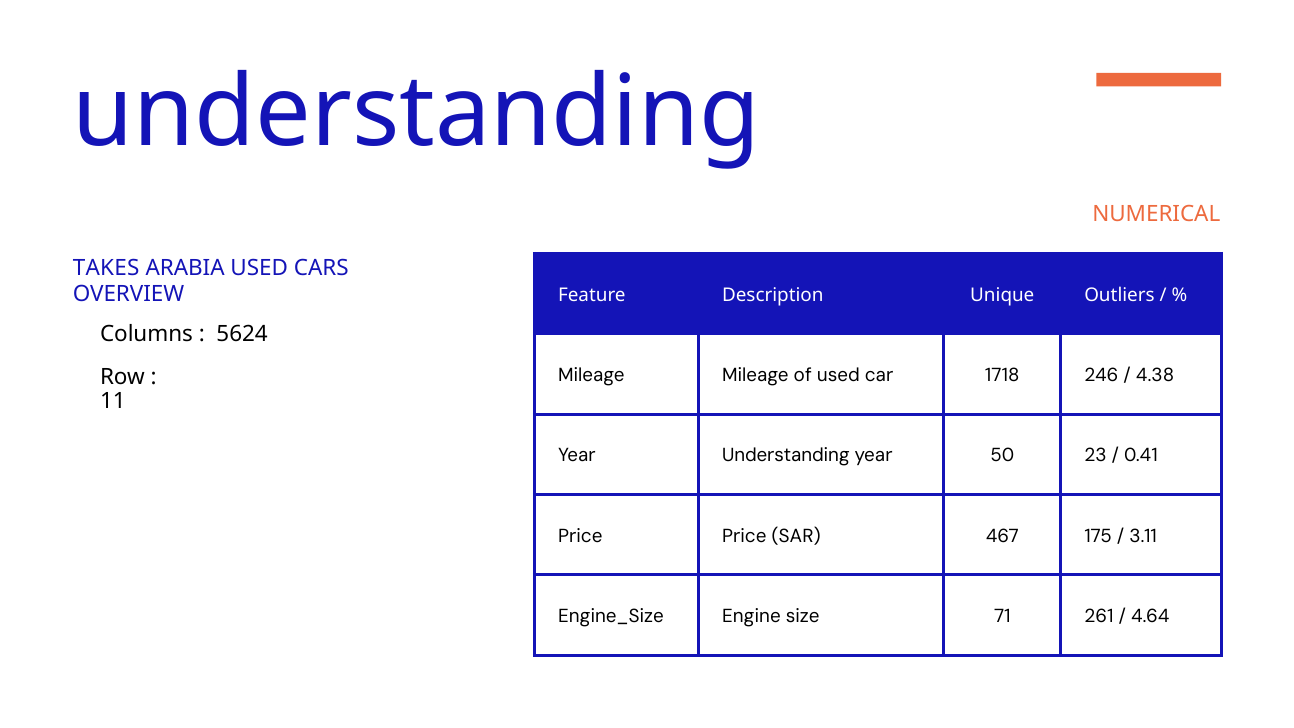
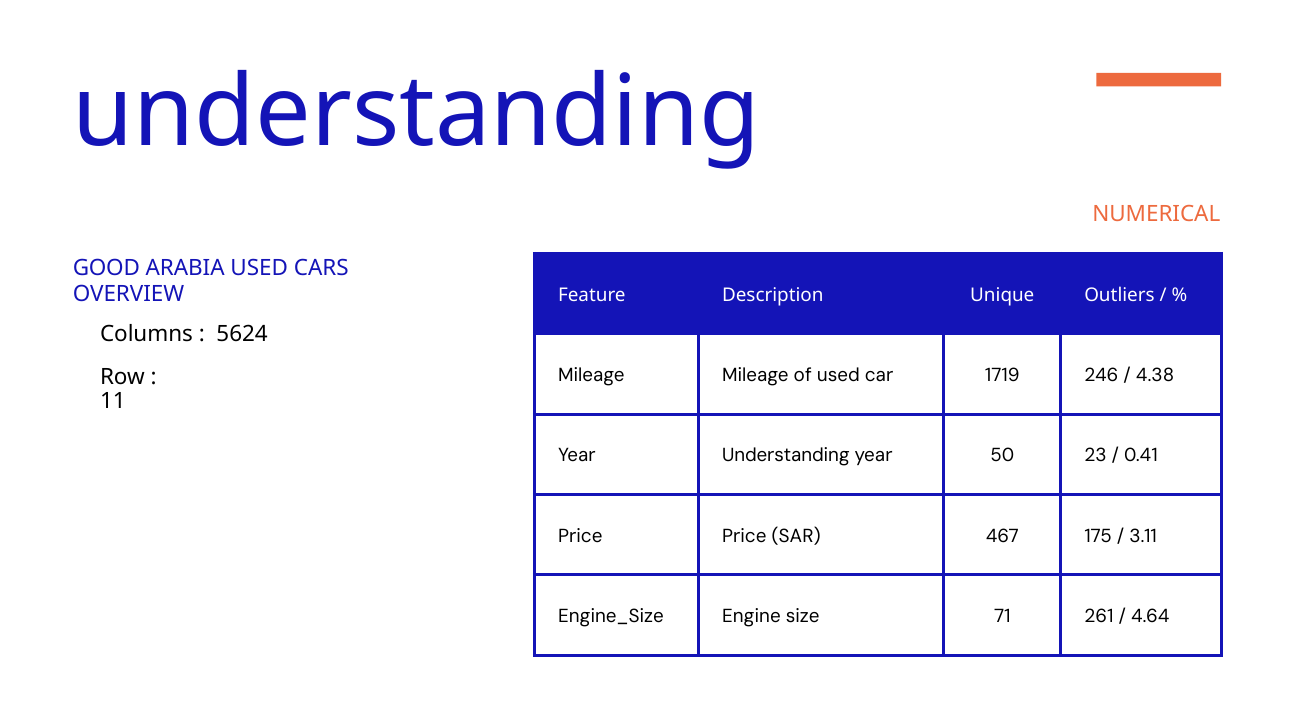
TAKES: TAKES -> GOOD (106, 268)
1718: 1718 -> 1719 (1002, 375)
